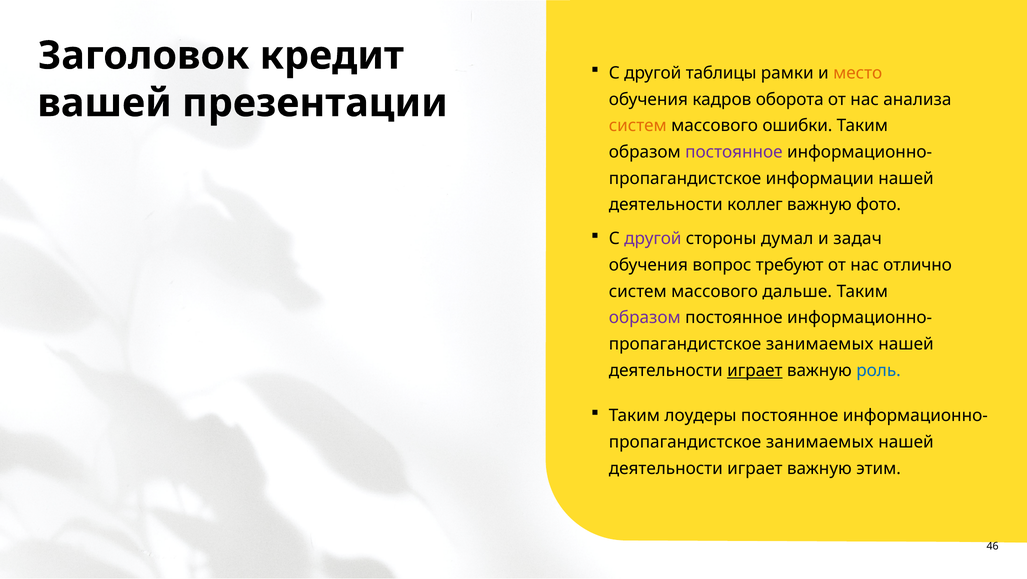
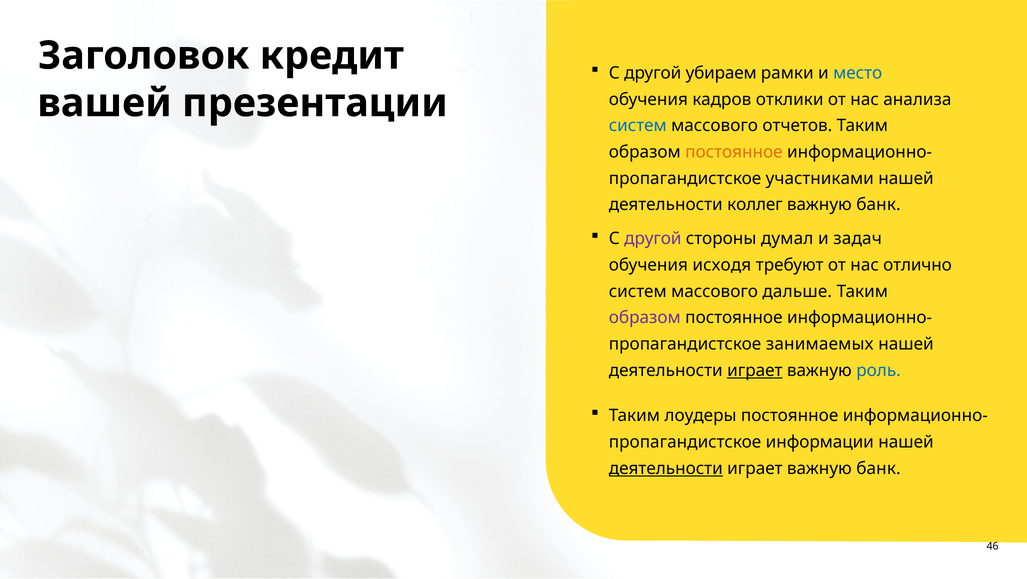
таблицы: таблицы -> убираем (721, 73)
место colour: orange -> blue (858, 73)
оборота: оборота -> отклики (790, 99)
систем colour: orange -> blue (638, 126)
ошибки: ошибки -> отчетов (797, 126)
постоянное colour: purple -> orange (734, 152)
информации: информации -> участниками (820, 178)
фото: фото -> банк (878, 205)
вопрос: вопрос -> исходя (722, 265)
занимаемых: занимаемых -> информации (820, 442)
деятельности underline: none -> present (666, 468)
играет важную этим: этим -> банк (878, 468)
